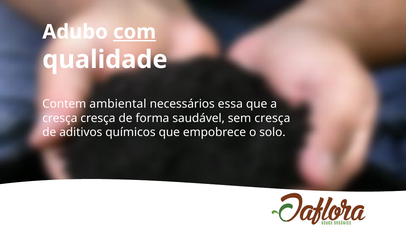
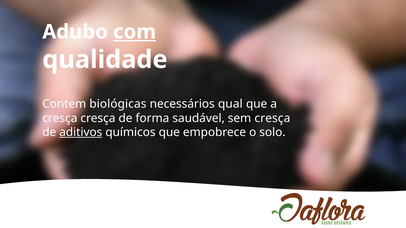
ambiental: ambiental -> biológicas (118, 104)
essa: essa -> qual (230, 104)
aditivos underline: none -> present (81, 133)
